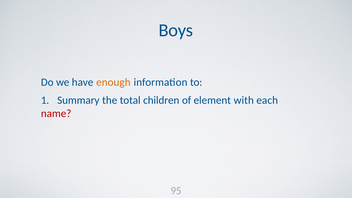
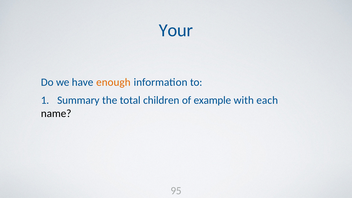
Boys: Boys -> Your (176, 30)
element: element -> example (212, 100)
name colour: red -> black (56, 114)
